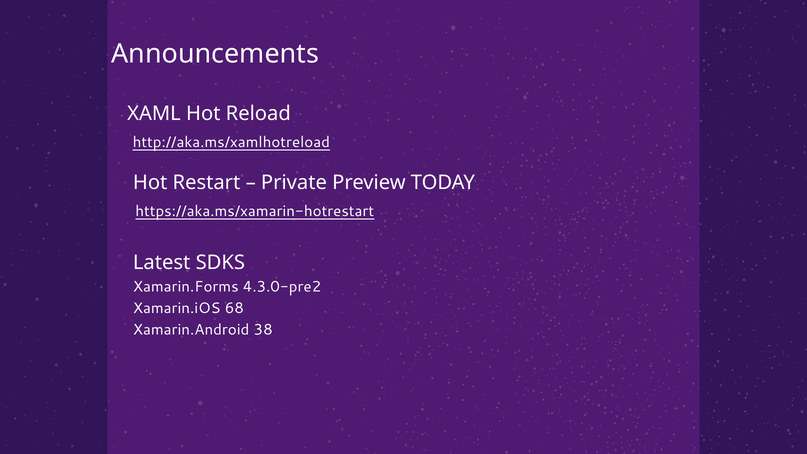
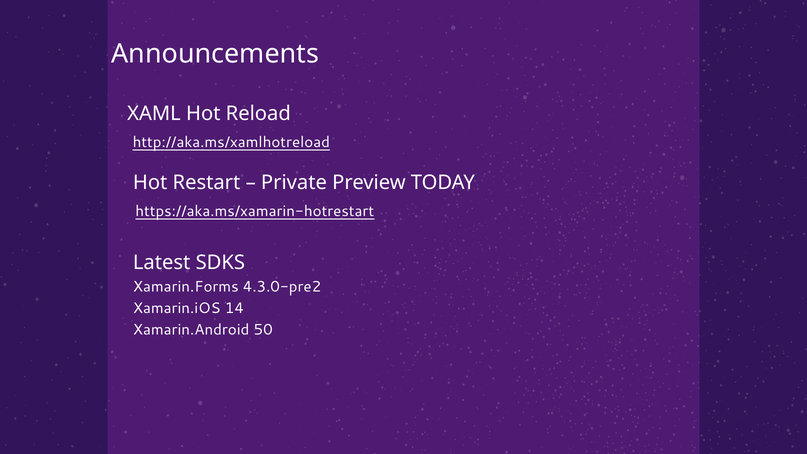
68: 68 -> 14 (234, 308)
38: 38 -> 50 (263, 330)
